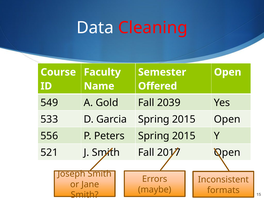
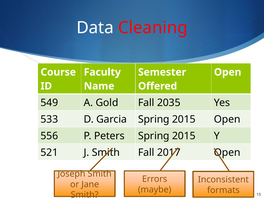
2039: 2039 -> 2035 (169, 103)
